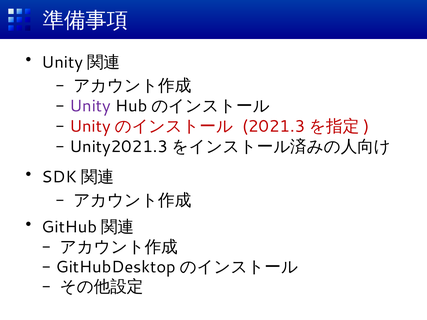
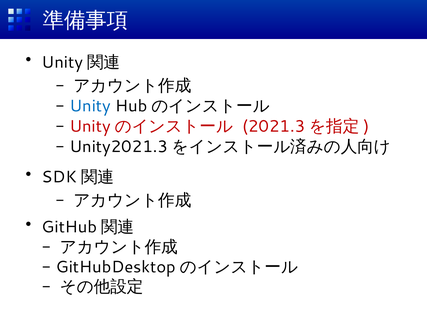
Unity colour: purple -> blue (90, 106)
